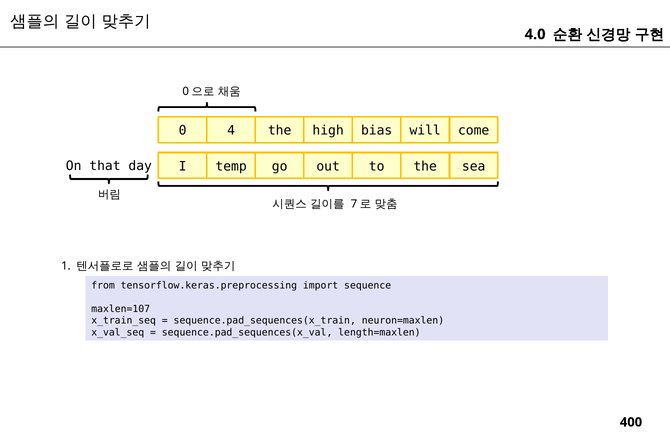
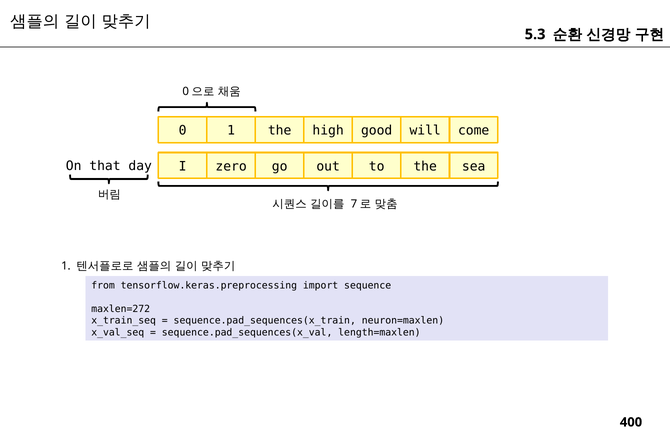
4.0: 4.0 -> 5.3 (535, 34)
0 4: 4 -> 1 (231, 131)
bias: bias -> good (377, 131)
temp: temp -> zero (231, 166)
maxlen=107: maxlen=107 -> maxlen=272 (121, 309)
